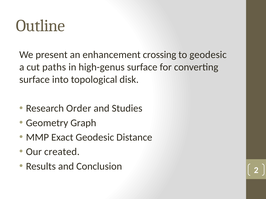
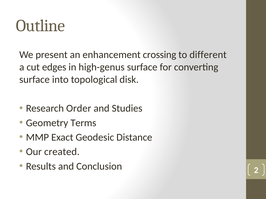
to geodesic: geodesic -> different (208, 55)
paths: paths -> edges (54, 67)
Graph: Graph -> Terms (83, 123)
